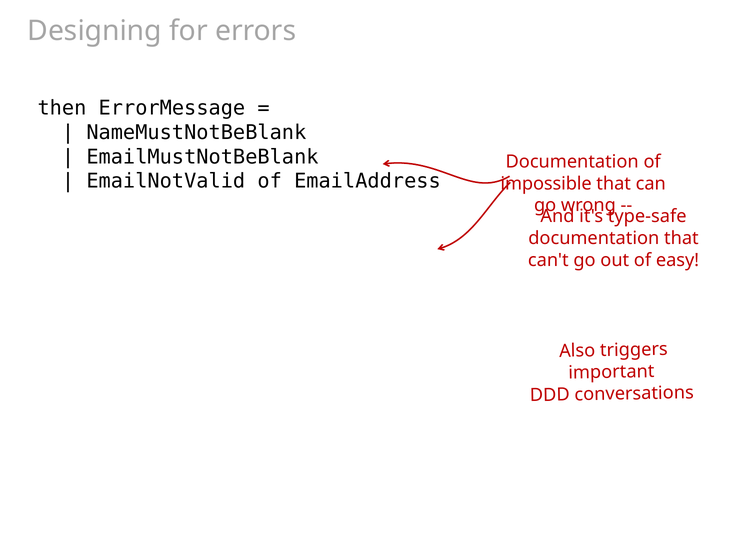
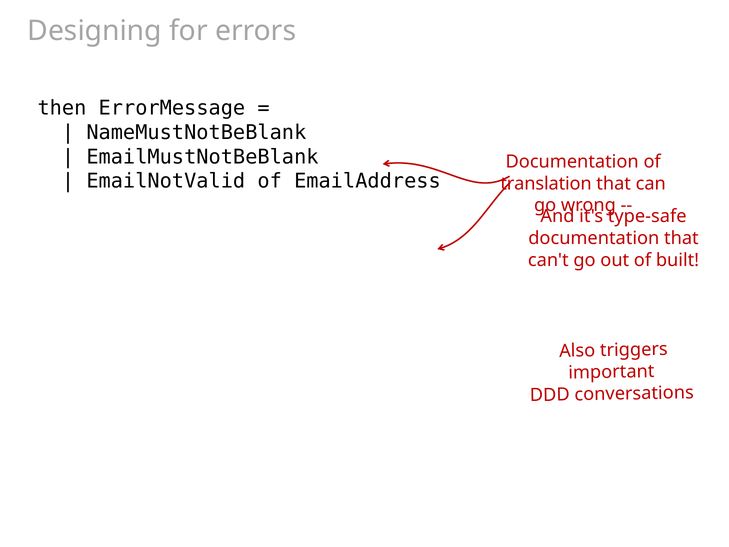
impossible: impossible -> translation (546, 183)
easy: easy -> built (678, 260)
